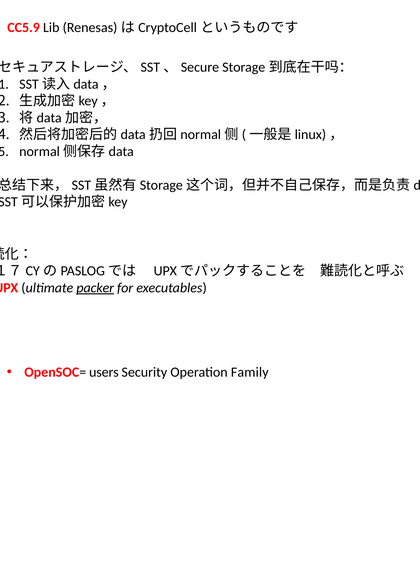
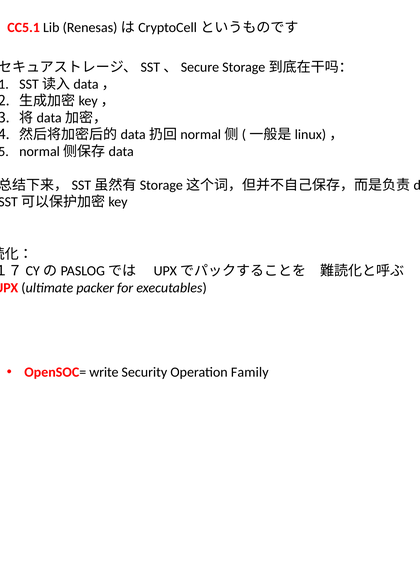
CC5.9: CC5.9 -> CC5.1 (24, 28)
packer underline: present -> none (95, 287)
users: users -> write (104, 371)
